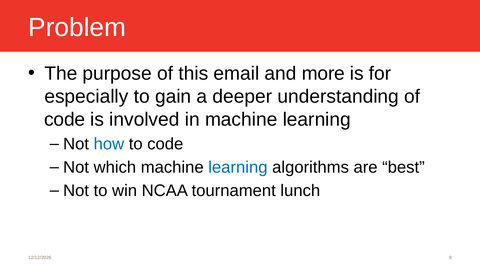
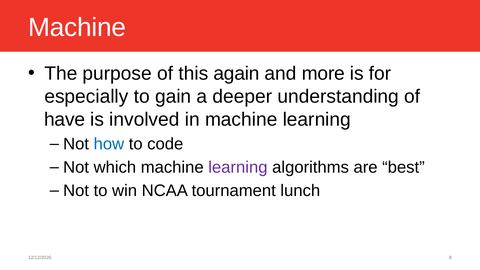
Problem: Problem -> Machine (77, 27)
email: email -> again (237, 73)
code: code -> have (65, 119)
learning colour: blue -> purple (238, 167)
